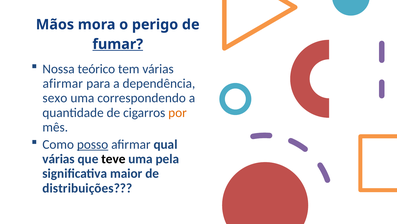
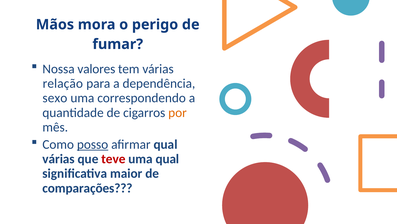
fumar underline: present -> none (118, 44)
teórico: teórico -> valores (96, 69)
afirmar: afirmar -> relação (63, 83)
teve colour: black -> red (113, 159)
uma pela: pela -> qual (167, 159)
distribuições: distribuições -> comparações (87, 188)
